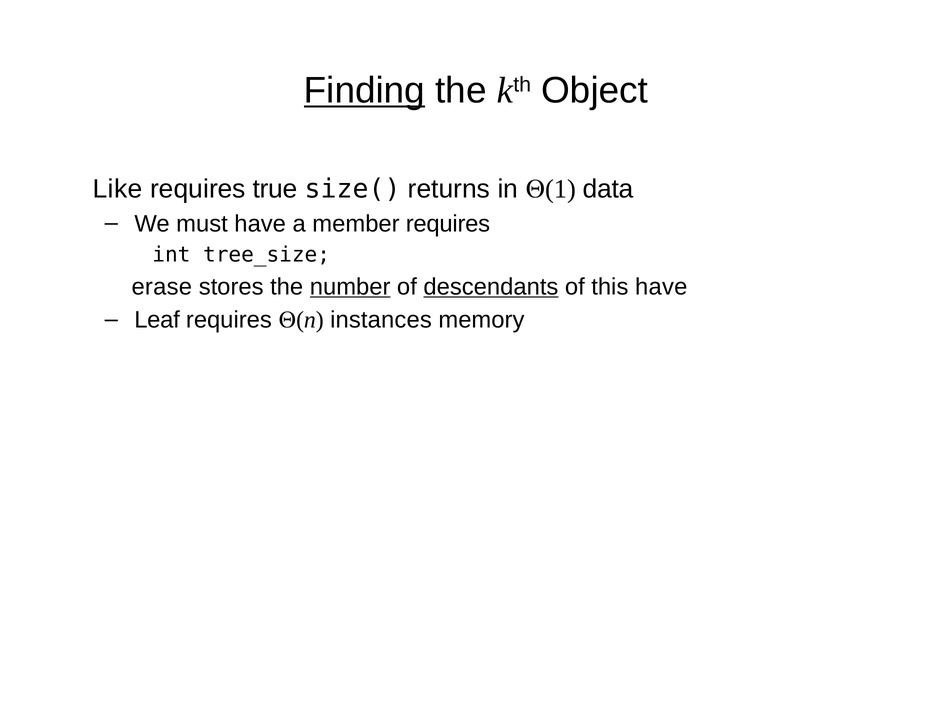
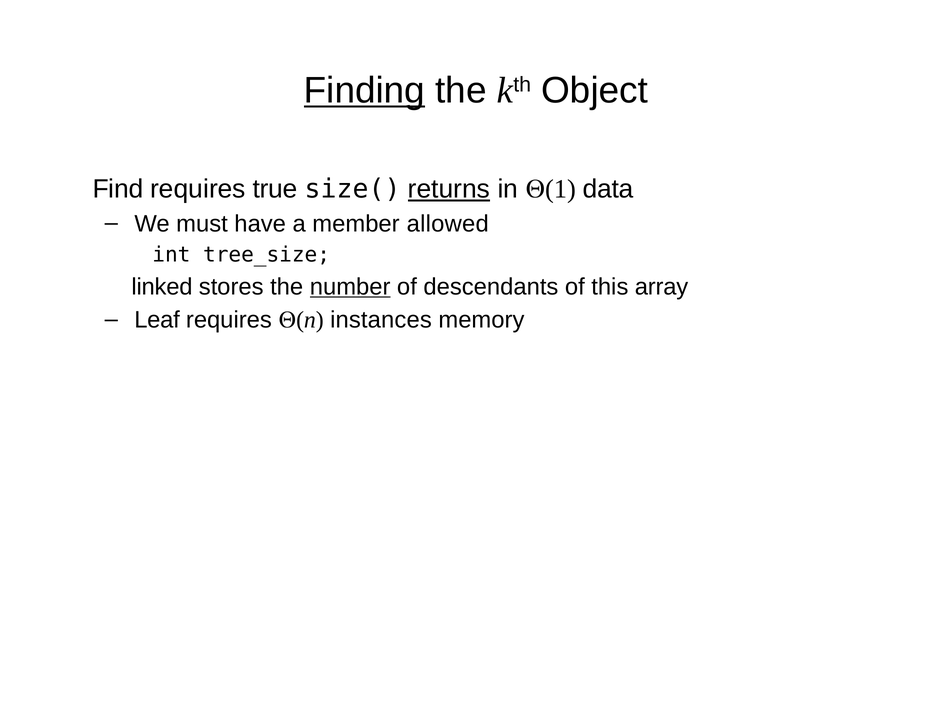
Like: Like -> Find (118, 189)
returns underline: none -> present (449, 189)
member requires: requires -> allowed (448, 224)
erase: erase -> linked (162, 287)
descendants underline: present -> none (491, 287)
this have: have -> array (662, 287)
